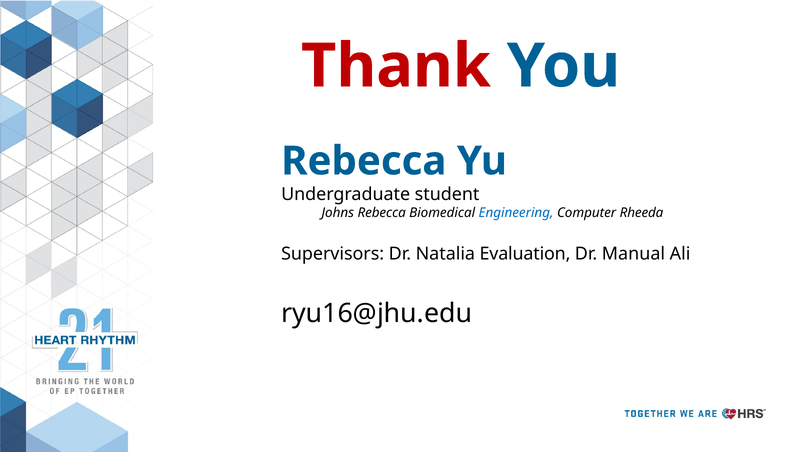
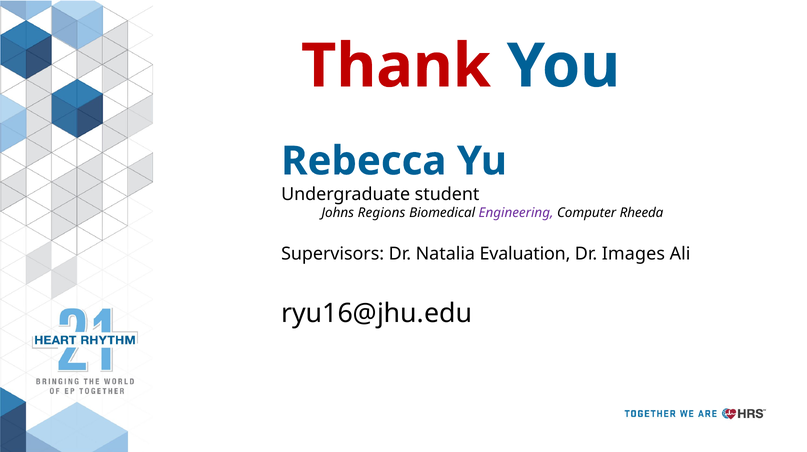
Johns Rebecca: Rebecca -> Regions (382, 213)
Engineering colour: blue -> purple (516, 213)
Manual: Manual -> Images (633, 254)
